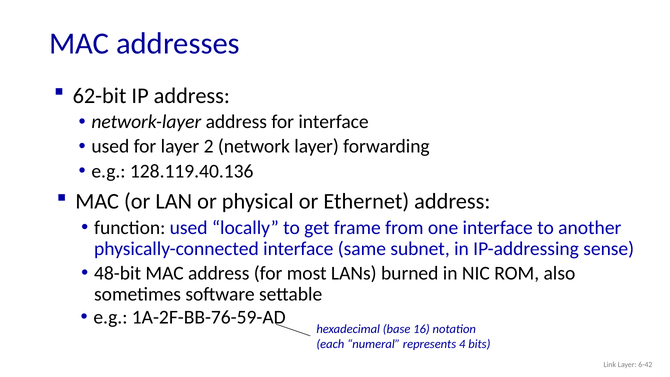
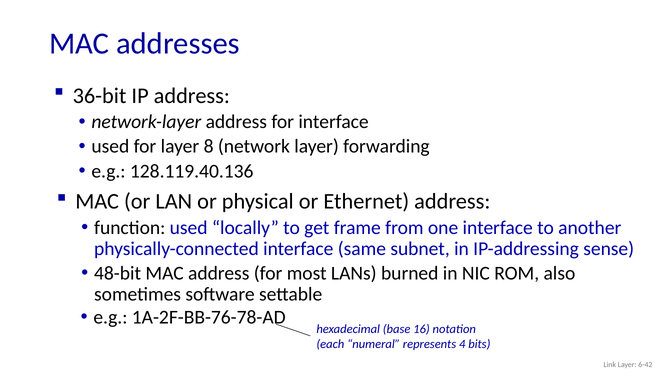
62-bit: 62-bit -> 36-bit (100, 96)
2: 2 -> 8 (209, 146)
1A-2F-BB-76-59-AD: 1A-2F-BB-76-59-AD -> 1A-2F-BB-76-78-AD (209, 317)
